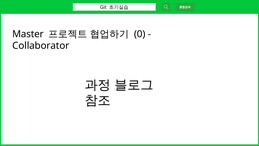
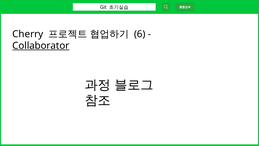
Master: Master -> Cherry (28, 34)
0: 0 -> 6 (140, 34)
Collaborator underline: none -> present (41, 46)
